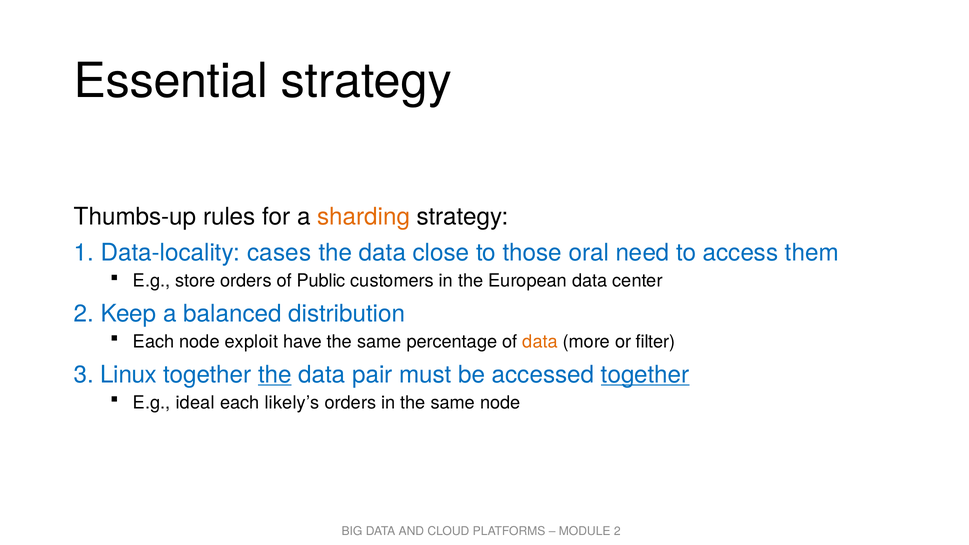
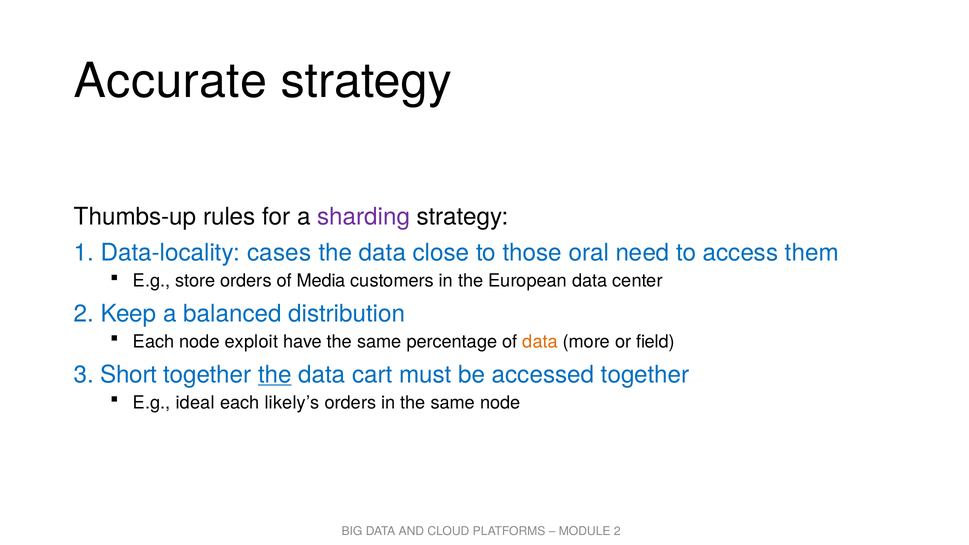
Essential: Essential -> Accurate (171, 81)
sharding colour: orange -> purple (364, 217)
Public: Public -> Media (321, 281)
filter: filter -> field (655, 342)
Linux: Linux -> Short (129, 375)
pair: pair -> cart (372, 375)
together underline: present -> none (645, 375)
